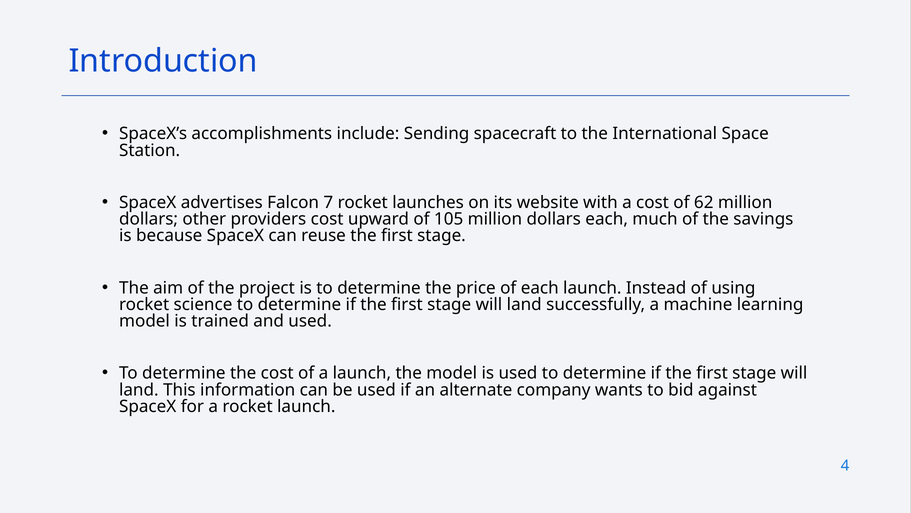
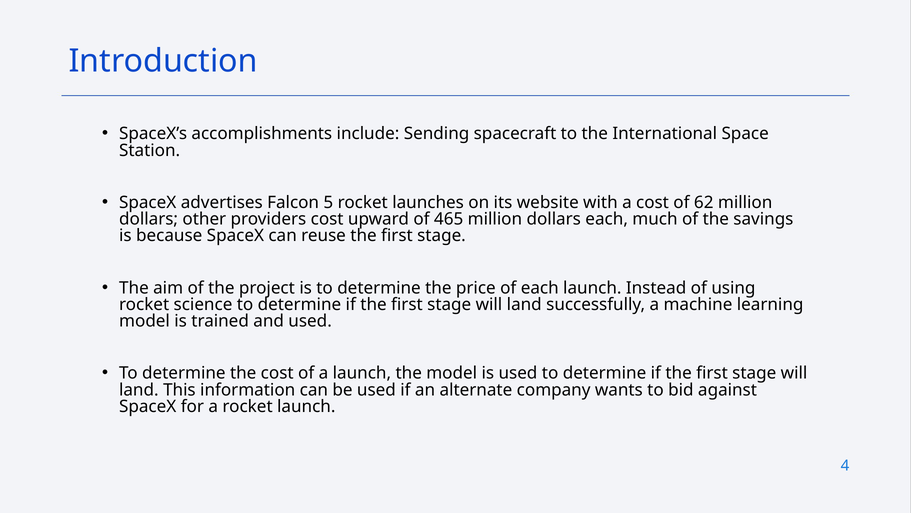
7: 7 -> 5 (328, 202)
105: 105 -> 465 (449, 219)
